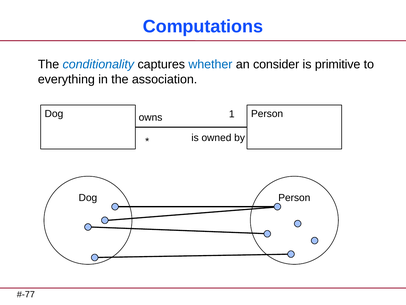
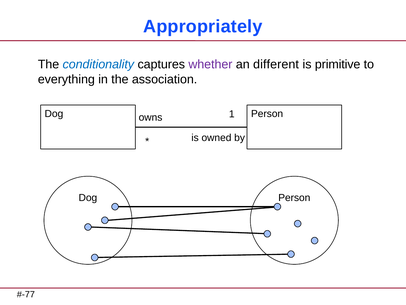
Computations: Computations -> Appropriately (203, 27)
whether colour: blue -> purple (210, 64)
consider: consider -> different (276, 64)
